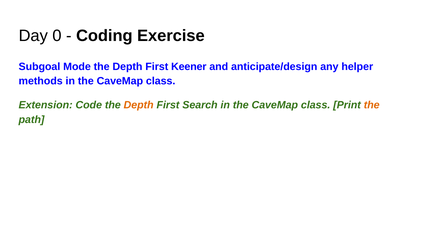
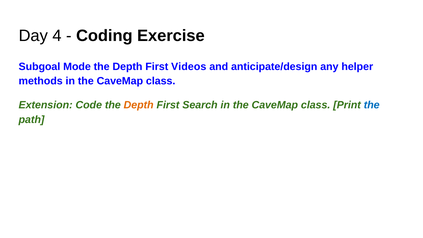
0: 0 -> 4 (57, 36)
Keener: Keener -> Videos (189, 67)
the colour: orange -> blue (372, 105)
